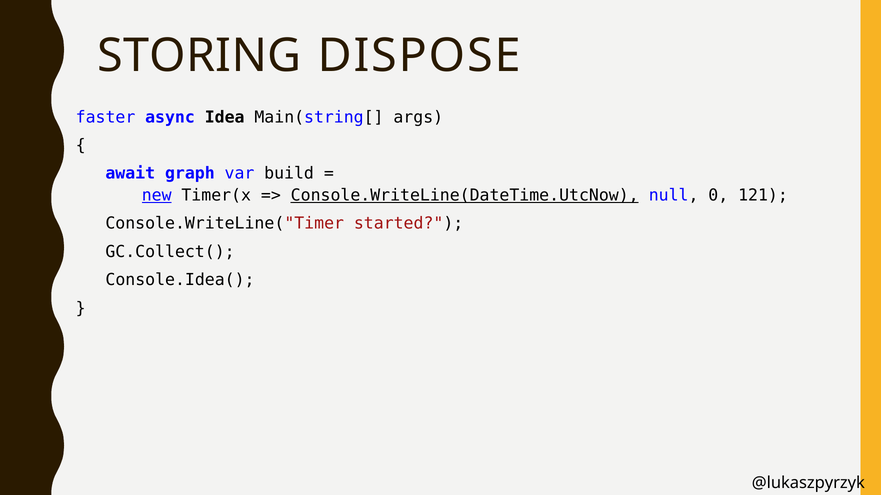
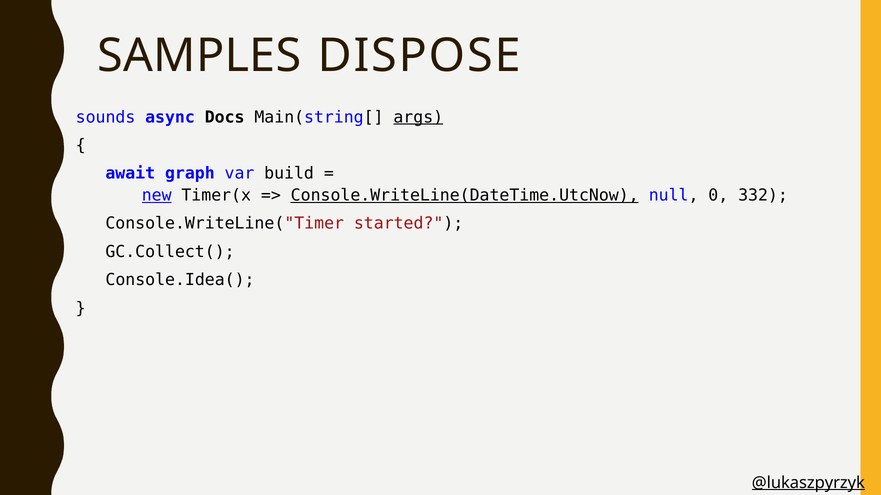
STORING: STORING -> SAMPLES (199, 56)
faster: faster -> sounds (106, 117)
Idea: Idea -> Docs (225, 117)
args underline: none -> present (418, 117)
121: 121 -> 332 (763, 196)
@lukaszpyrzyk underline: none -> present (808, 483)
